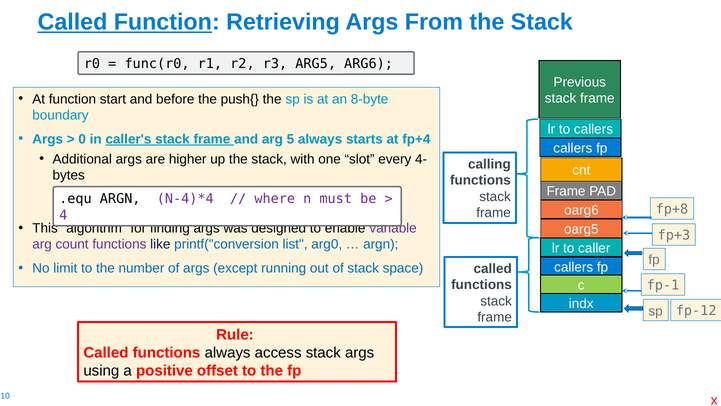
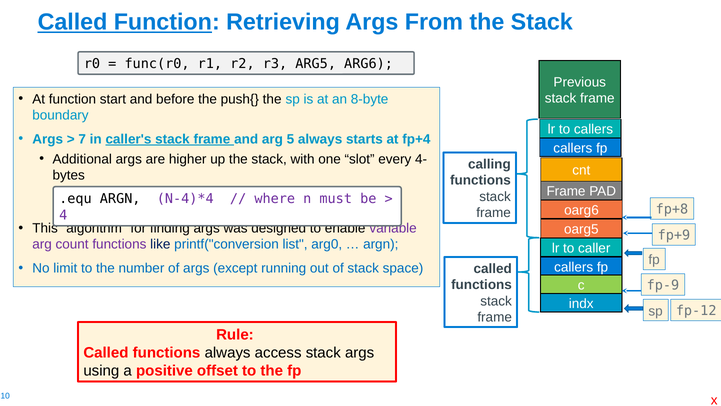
0: 0 -> 7 (82, 139)
fp+3: fp+3 -> fp+9 (674, 235)
fp-1: fp-1 -> fp-9 (663, 285)
